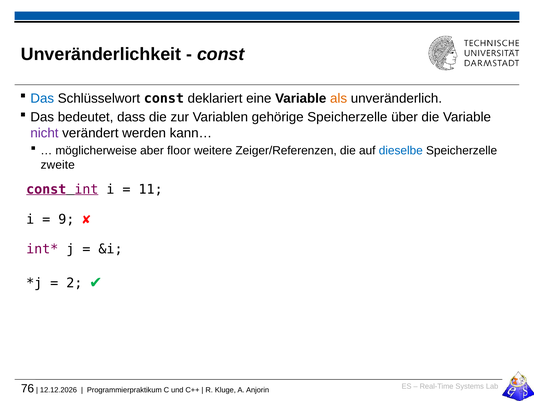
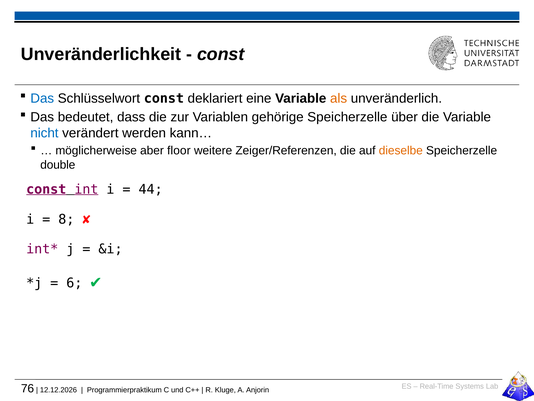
nicht colour: purple -> blue (44, 133)
dieselbe colour: blue -> orange (401, 150)
zweite: zweite -> double (58, 165)
11: 11 -> 44 (151, 189)
9: 9 -> 8 (66, 219)
2: 2 -> 6 (74, 283)
